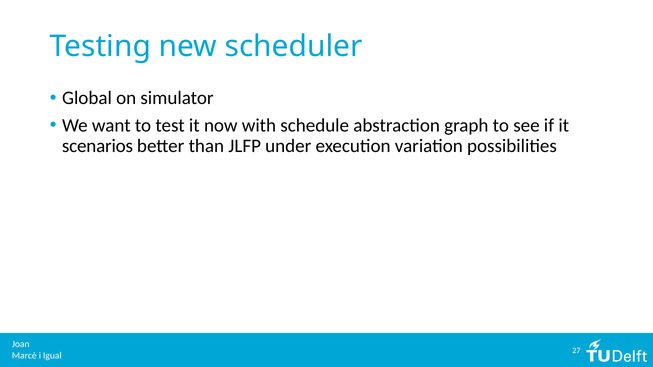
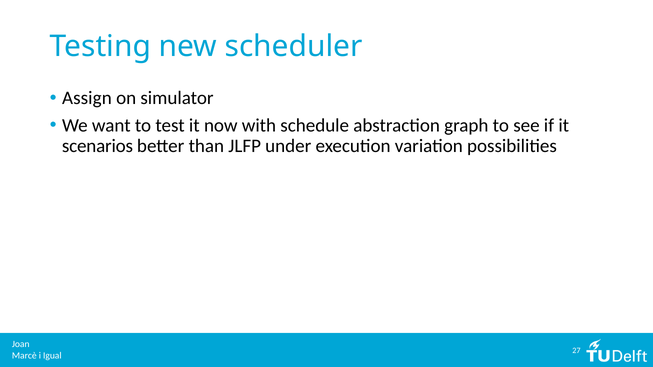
Global: Global -> Assign (87, 98)
